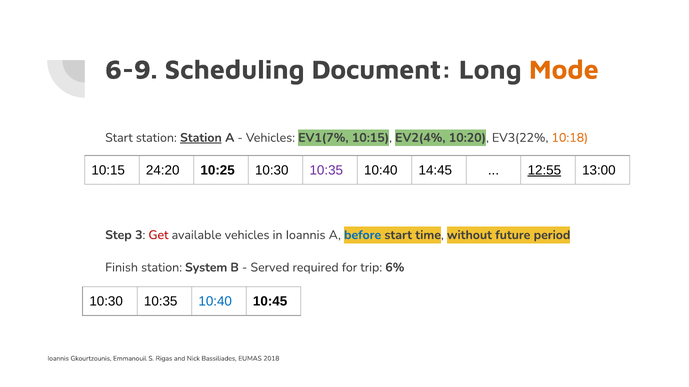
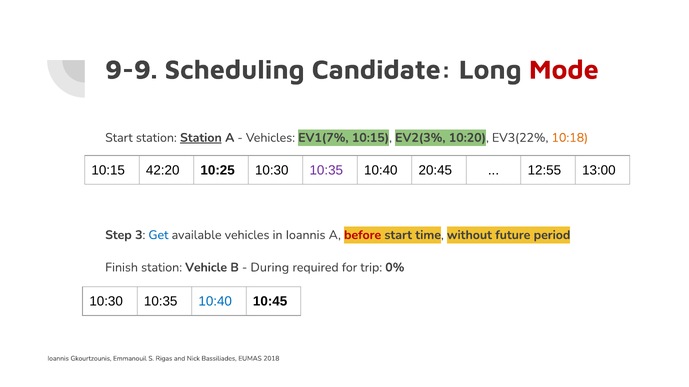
6-9: 6-9 -> 9-9 (131, 70)
Document: Document -> Candidate (382, 70)
Mode colour: orange -> red (564, 70)
EV2(4%: EV2(4% -> EV2(3% (420, 138)
24:20: 24:20 -> 42:20 (163, 170)
14:45: 14:45 -> 20:45 (435, 170)
12:55 underline: present -> none (544, 170)
Get colour: red -> blue (158, 235)
before colour: blue -> red (363, 235)
System: System -> Vehicle (206, 268)
Served: Served -> During (270, 268)
6%: 6% -> 0% (395, 268)
